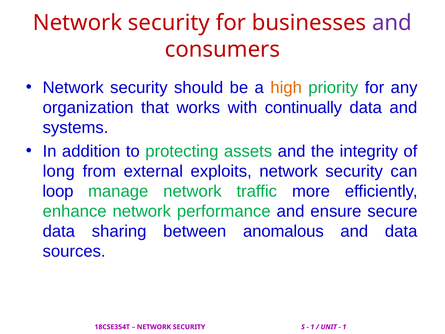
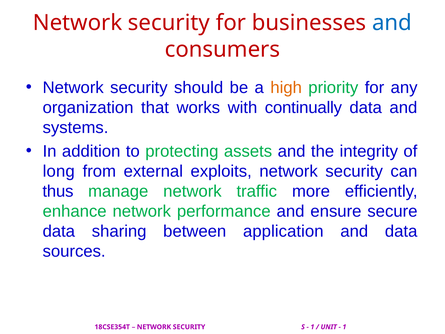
and colour: purple -> blue (392, 23)
loop: loop -> thus (58, 191)
anomalous: anomalous -> application (283, 231)
